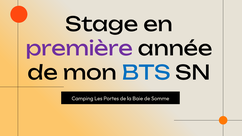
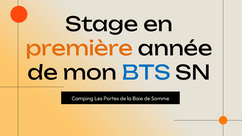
première colour: purple -> orange (79, 49)
